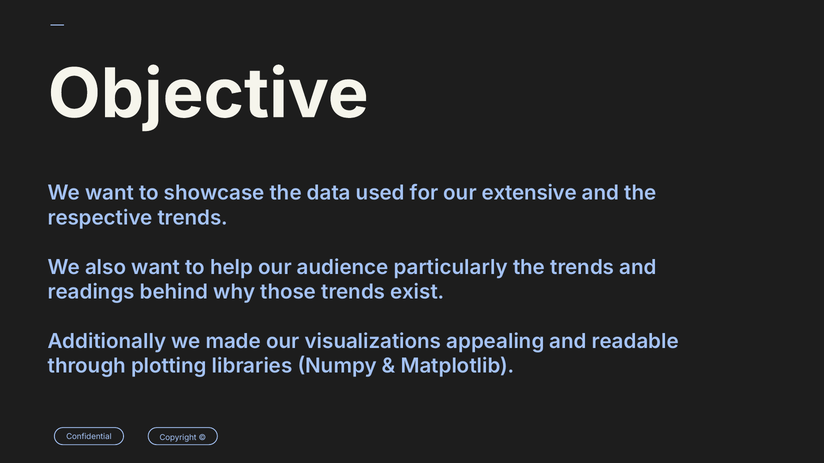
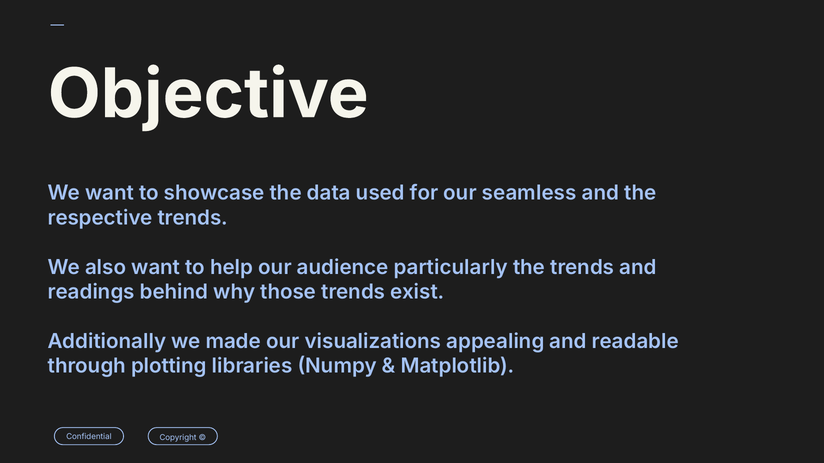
extensive: extensive -> seamless (529, 193)
